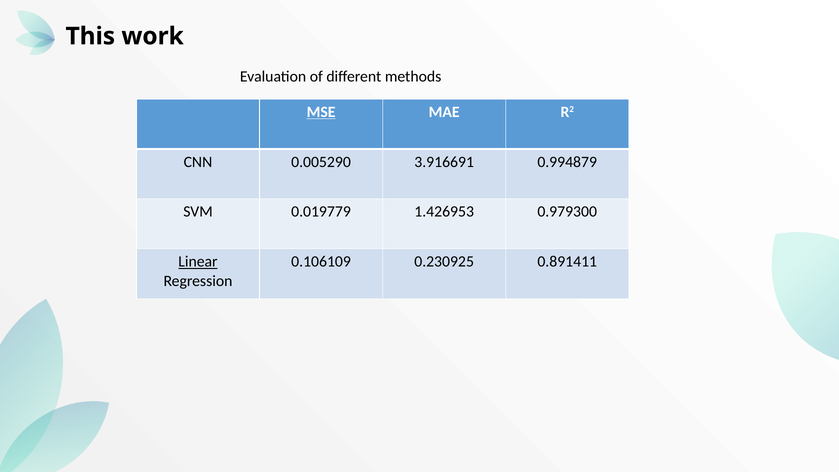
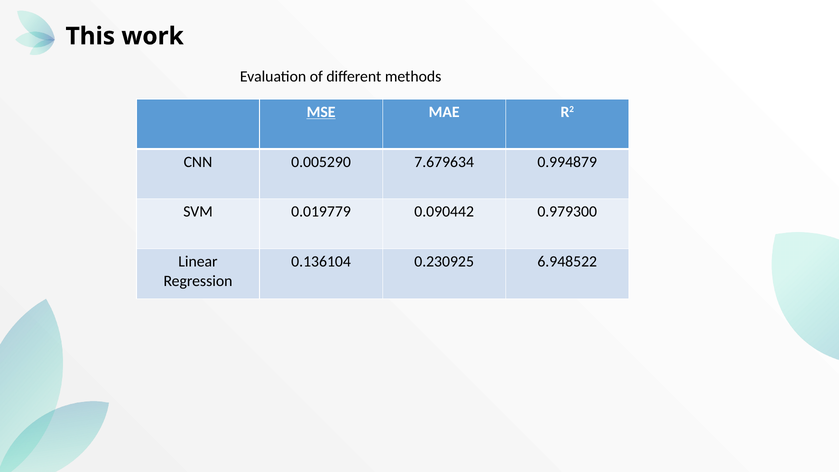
3.916691: 3.916691 -> 7.679634 (444, 162)
1.426953: 1.426953 -> 0.090442 (444, 212)
Linear underline: present -> none (198, 262)
0.106109: 0.106109 -> 0.136104 (321, 262)
0.891411: 0.891411 -> 6.948522 (567, 262)
